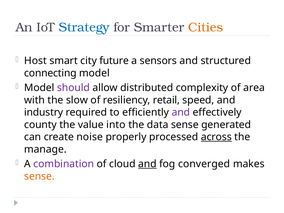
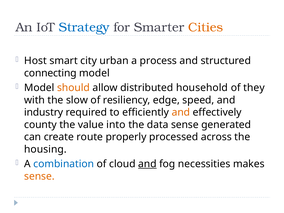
future: future -> urban (114, 61)
sensors: sensors -> process (158, 61)
should colour: purple -> orange (73, 88)
complexity: complexity -> household (202, 88)
area: area -> they (254, 88)
retail: retail -> edge (166, 100)
and colour: purple -> orange (181, 112)
noise: noise -> route (90, 137)
across underline: present -> none (216, 137)
manage: manage -> housing (45, 149)
combination colour: purple -> blue (64, 164)
converged: converged -> necessities (204, 164)
